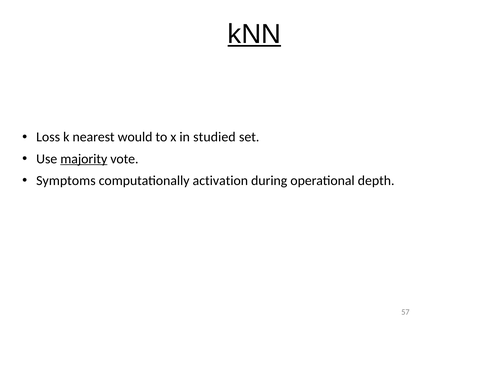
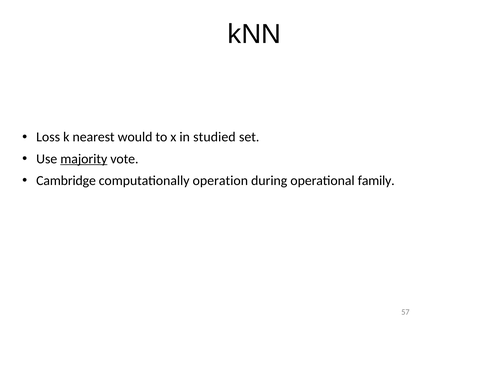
kNN underline: present -> none (254, 34)
Symptoms: Symptoms -> Cambridge (66, 181)
activation: activation -> operation (220, 181)
depth: depth -> family (376, 181)
